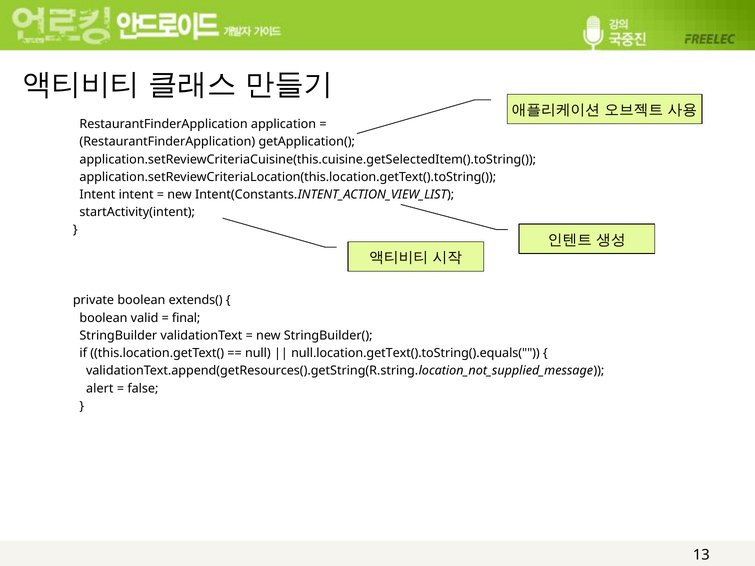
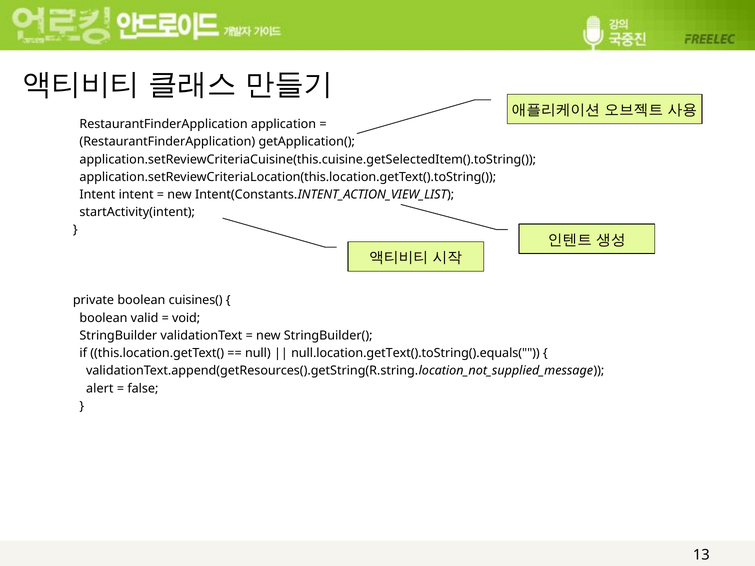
extends(: extends( -> cuisines( (196, 300)
final: final -> void (186, 318)
